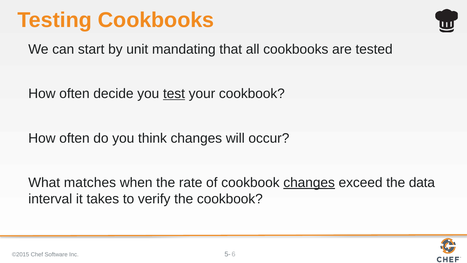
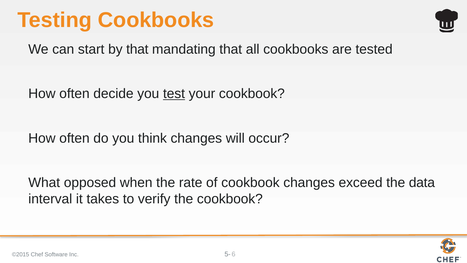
by unit: unit -> that (137, 49)
matches: matches -> opposed (90, 182)
changes underline: present -> none (309, 182)
